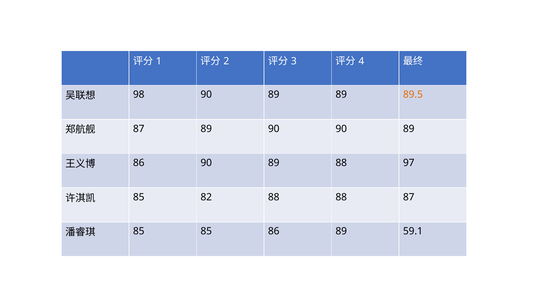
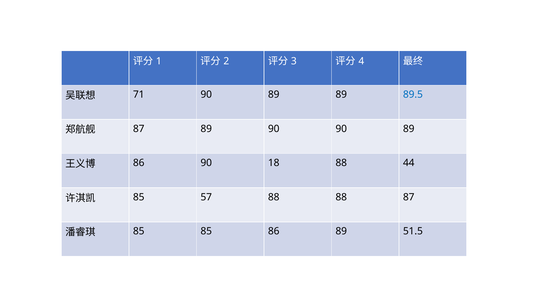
98: 98 -> 71 (139, 94)
89.5 colour: orange -> blue (413, 94)
86 90 89: 89 -> 18 (274, 163)
97: 97 -> 44 (409, 163)
82: 82 -> 57 (206, 197)
59.1: 59.1 -> 51.5 (413, 231)
